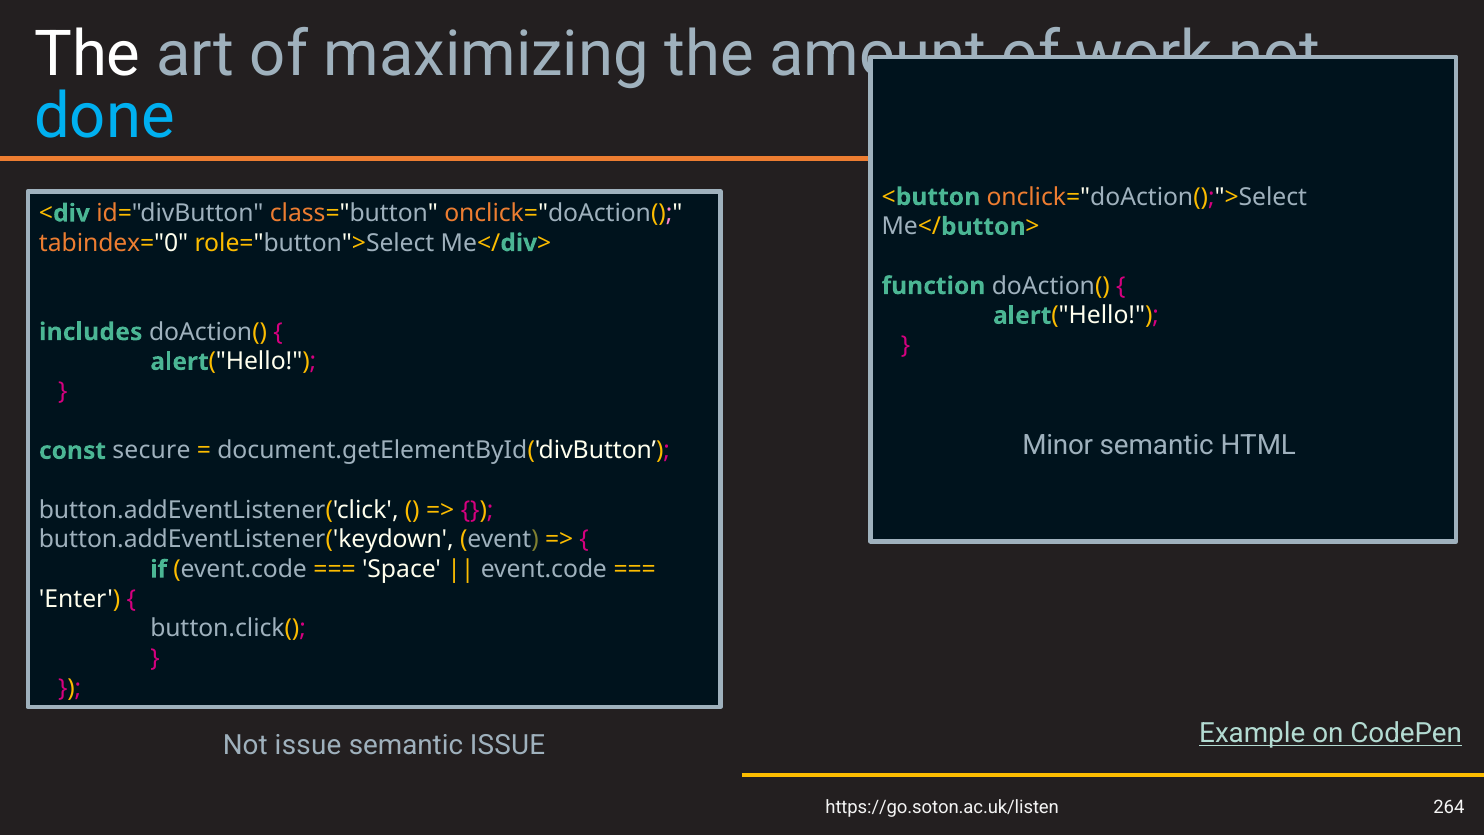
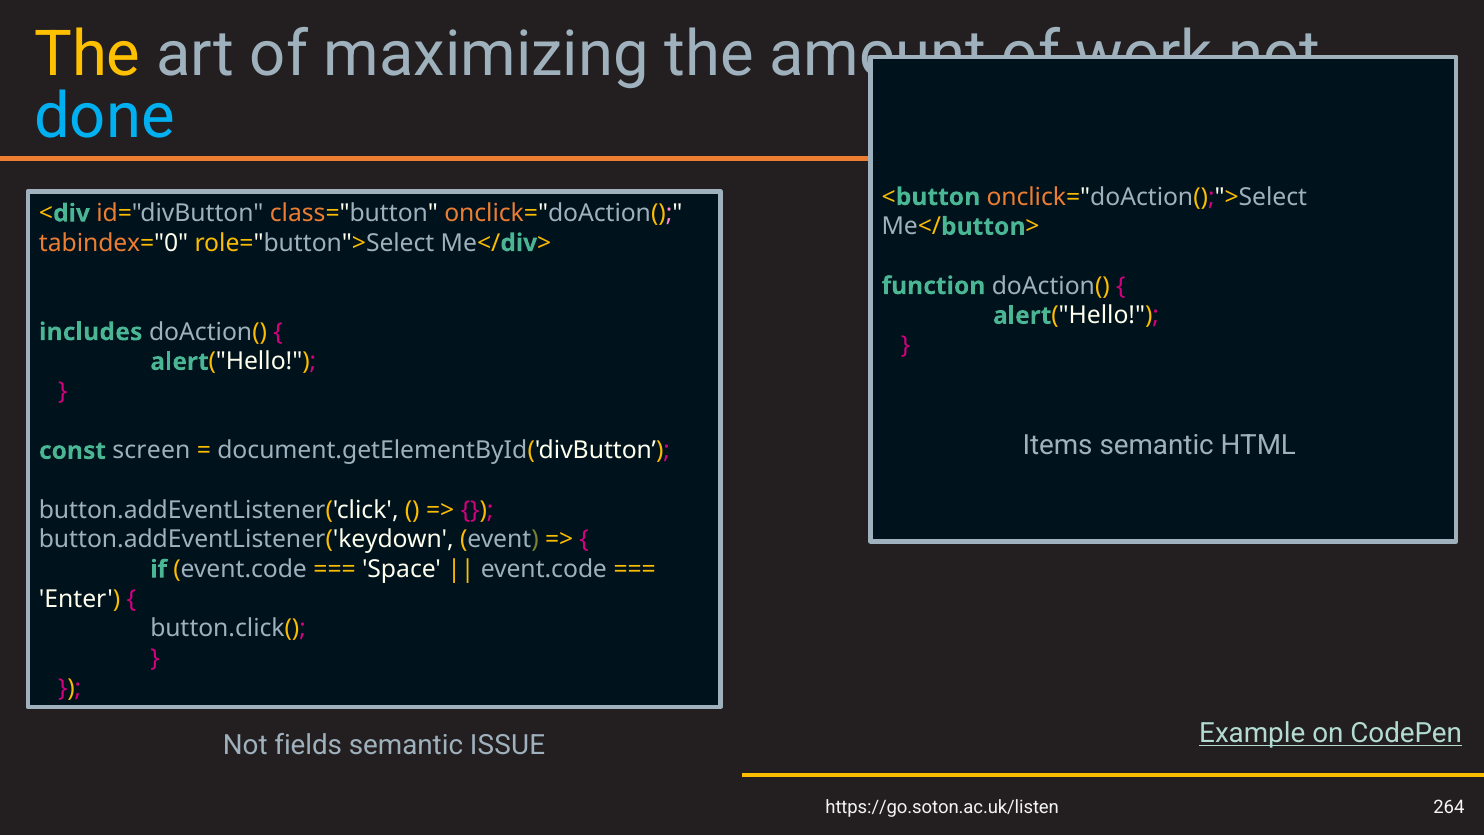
The colour: white -> yellow (87, 55)
Minor: Minor -> Items (1058, 446)
secure: secure -> screen (151, 451)
Not issue: issue -> fields (308, 745)
